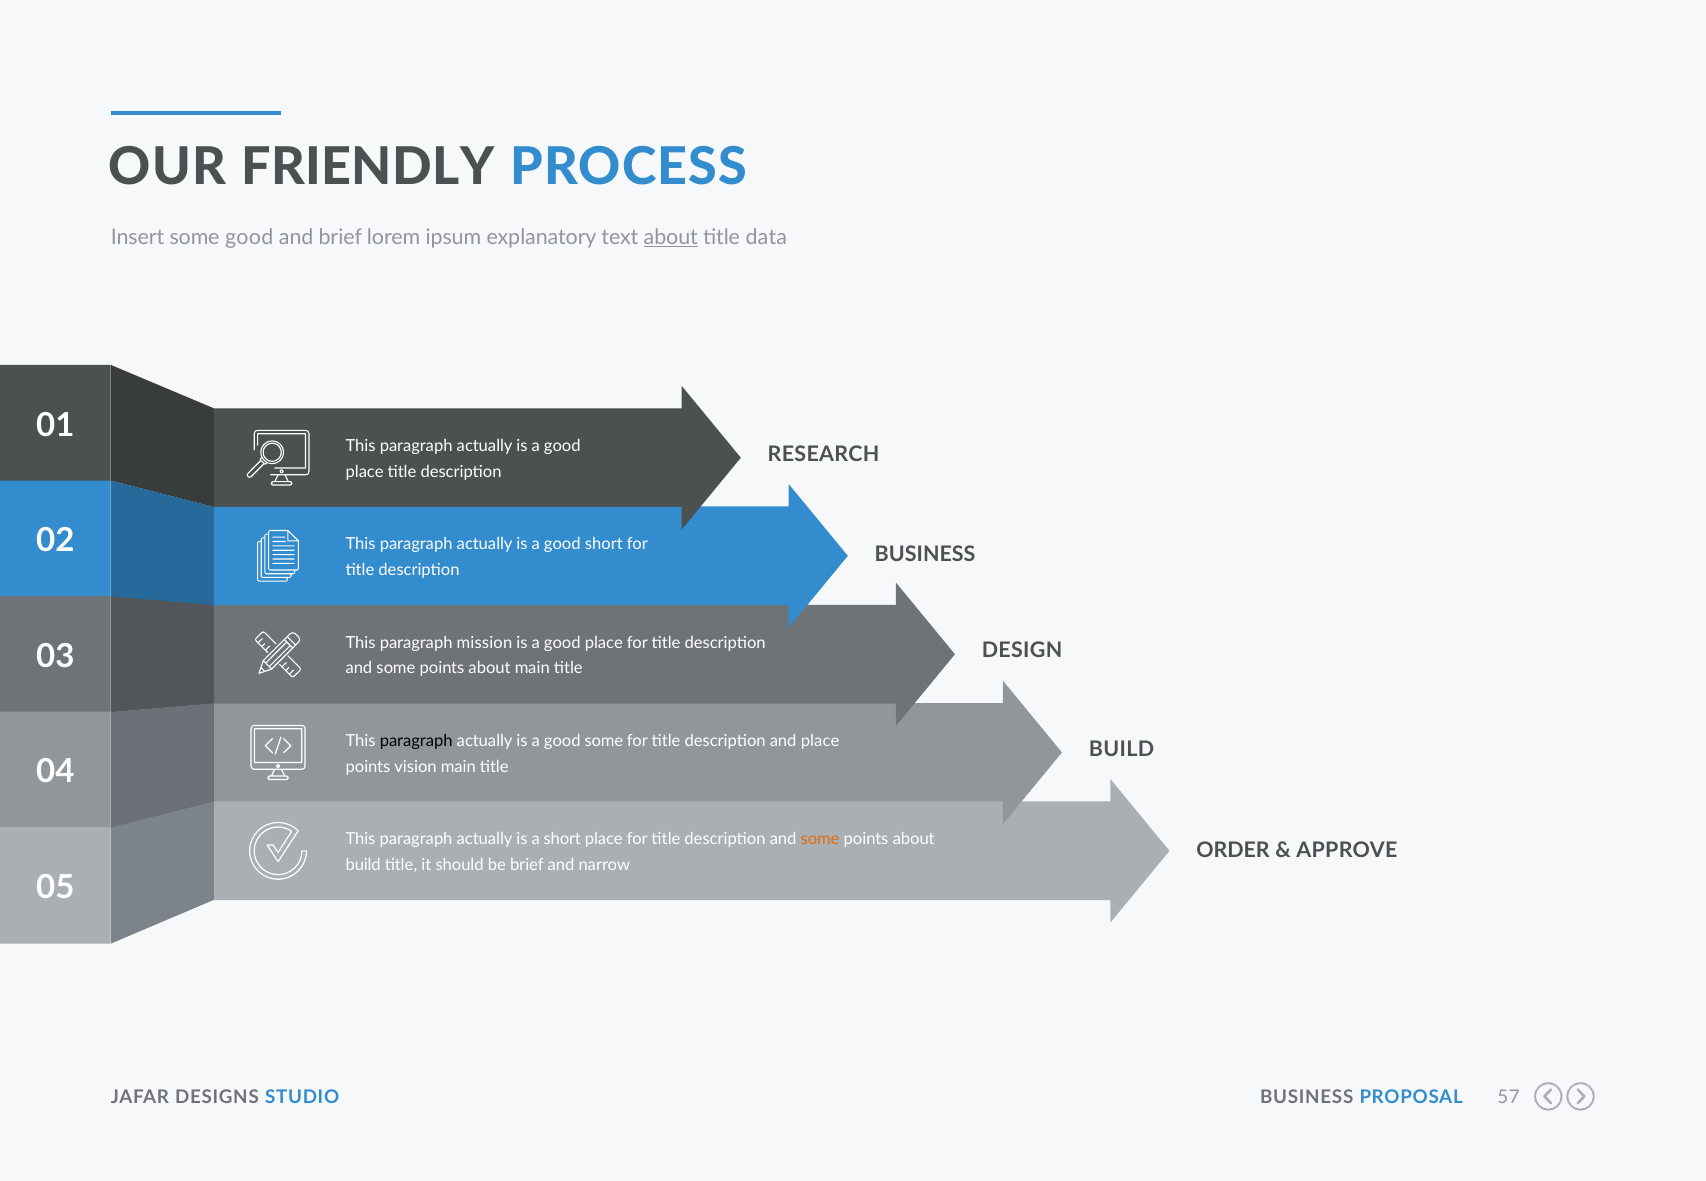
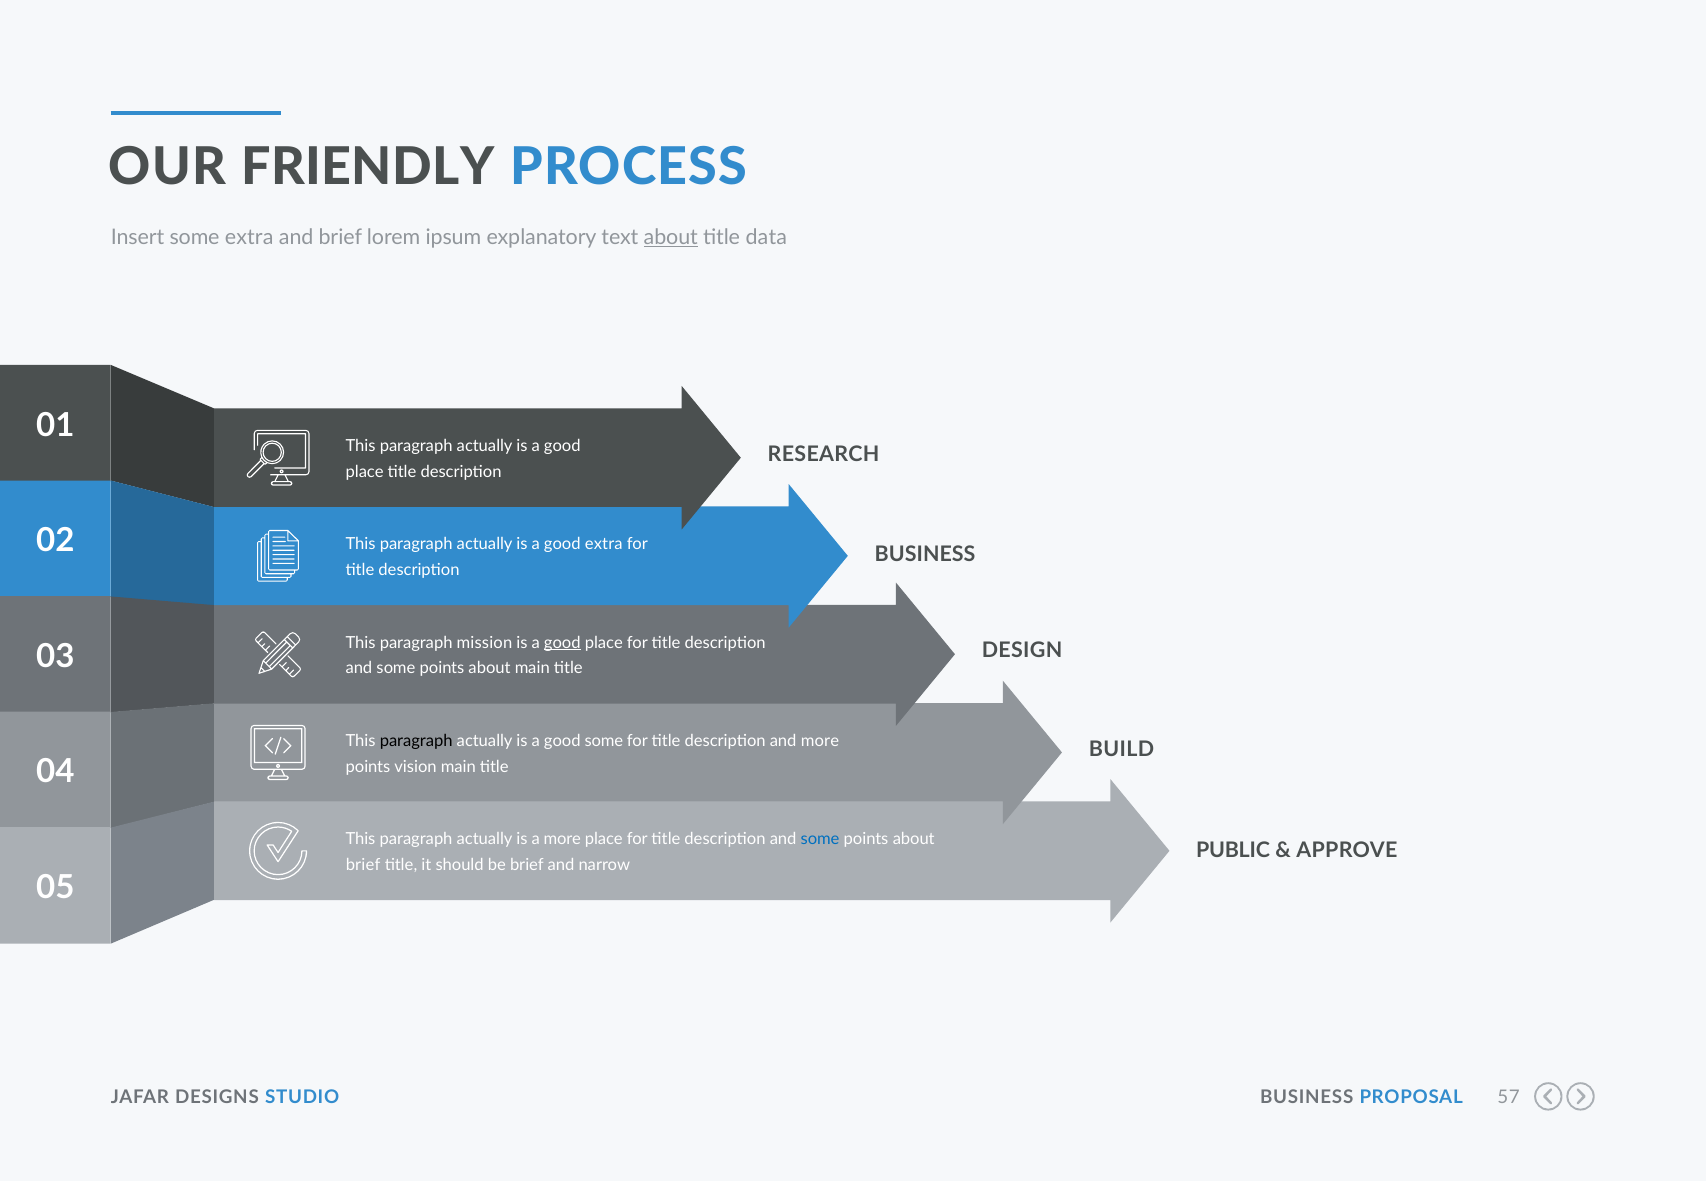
some good: good -> extra (249, 237)
good short: short -> extra (604, 544)
good underline: none -> present (562, 643)
and place: place -> more (820, 741)
a short: short -> more (562, 839)
some colour: orange -> blue (820, 839)
ORDER: ORDER -> PUBLIC (1233, 851)
build: build -> brief (363, 865)
